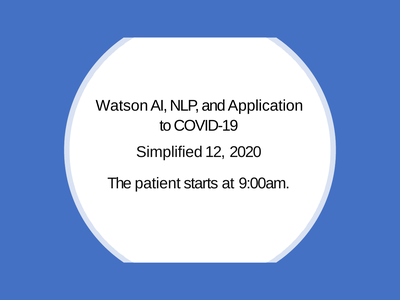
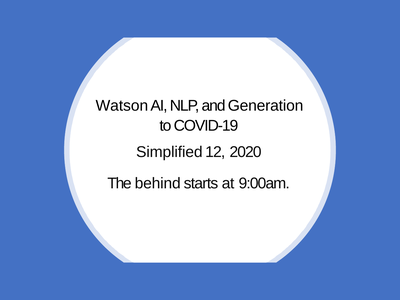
Application: Application -> Generation (266, 106)
patient: patient -> behind (158, 183)
